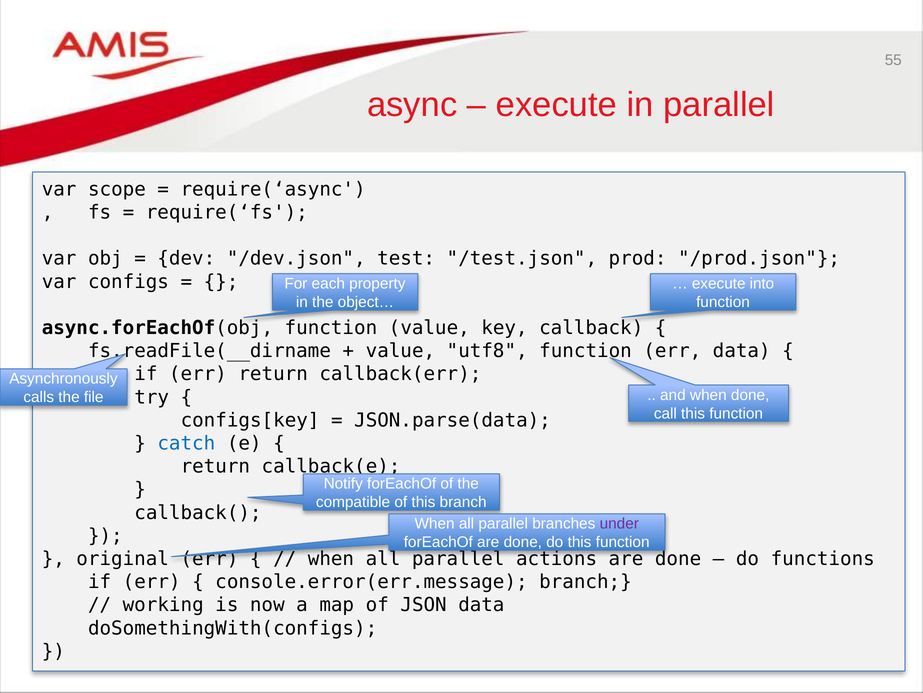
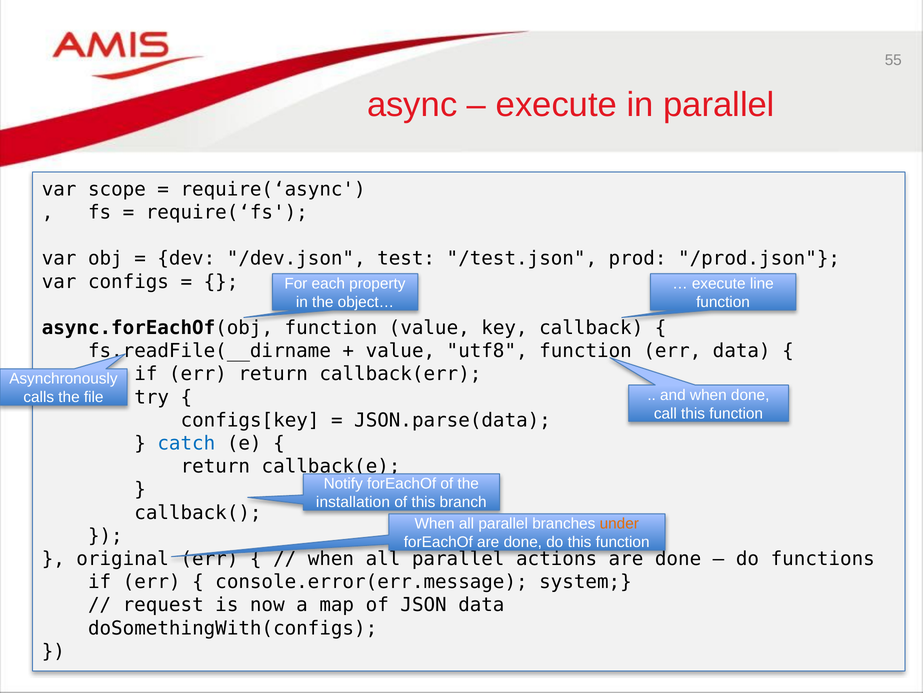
into: into -> line (762, 283)
compatible: compatible -> installation (353, 502)
under colour: purple -> orange (619, 523)
console.error(err.message branch: branch -> system (585, 581)
working: working -> request (163, 604)
